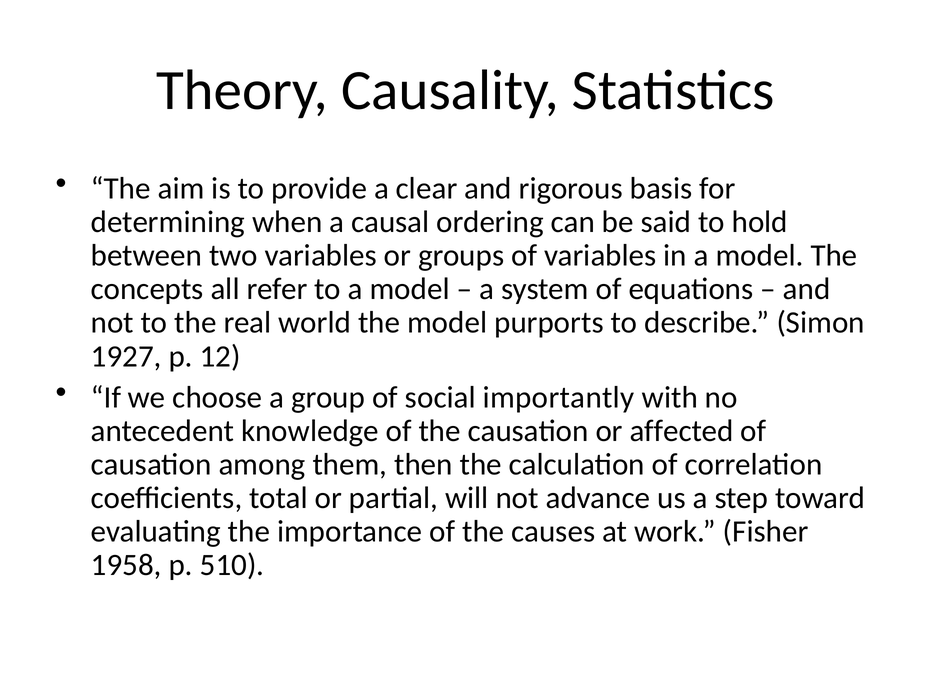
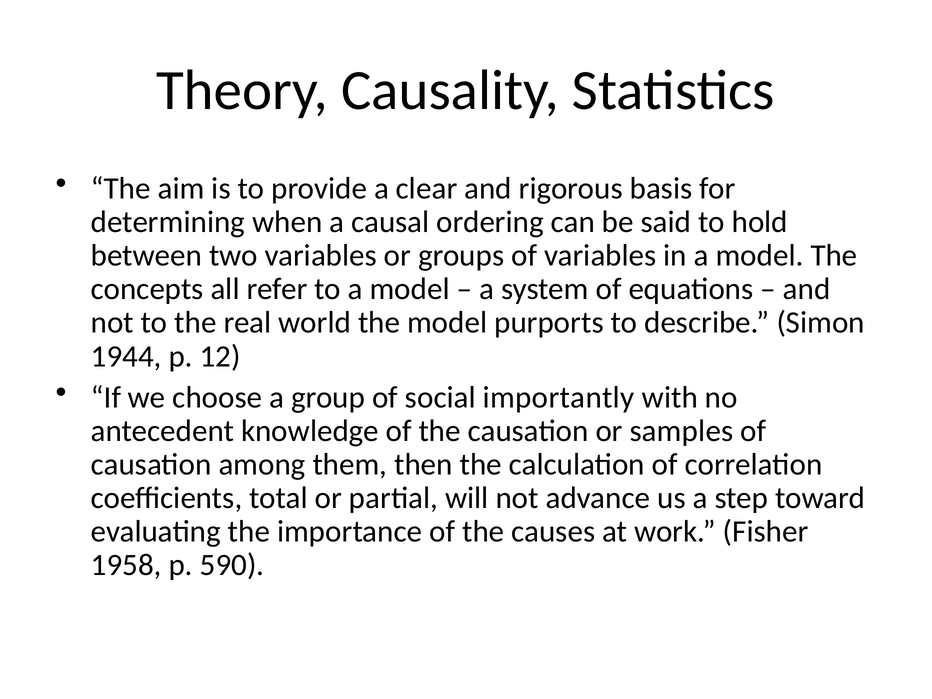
1927: 1927 -> 1944 (126, 356)
affected: affected -> samples (681, 431)
510: 510 -> 590 (232, 565)
